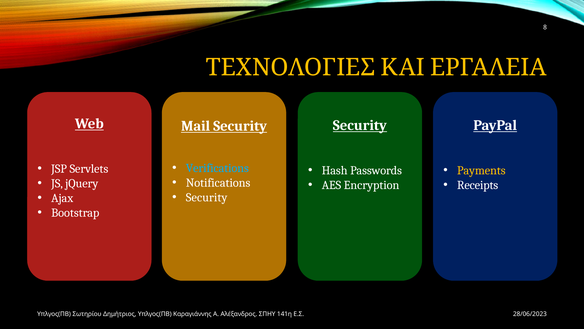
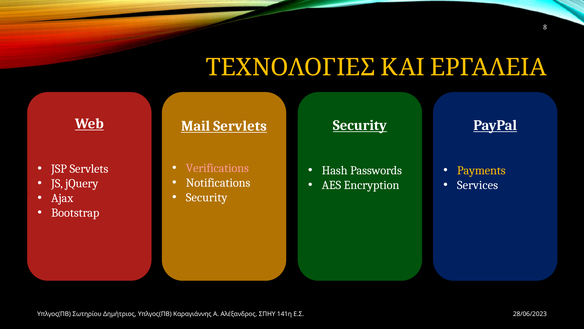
Mail Security: Security -> Servlets (240, 126)
Verifications colour: light blue -> pink (217, 168)
Receipts: Receipts -> Services (478, 185)
